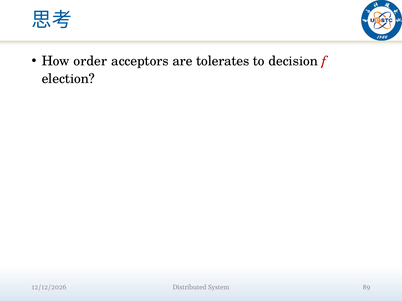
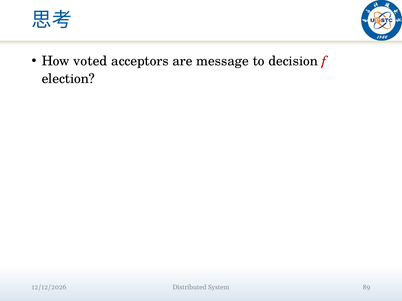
order: order -> voted (90, 61)
tolerates: tolerates -> message (223, 61)
